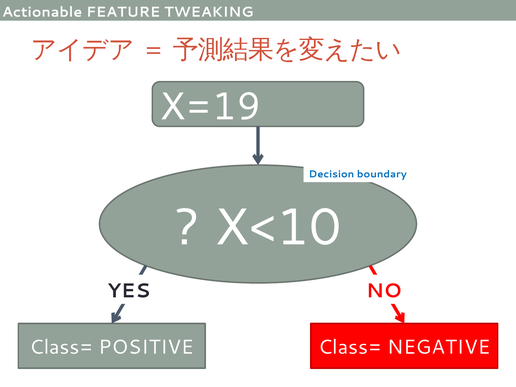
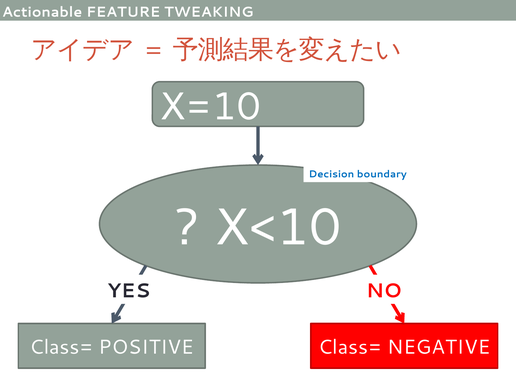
X=19: X=19 -> X=10 (210, 107)
